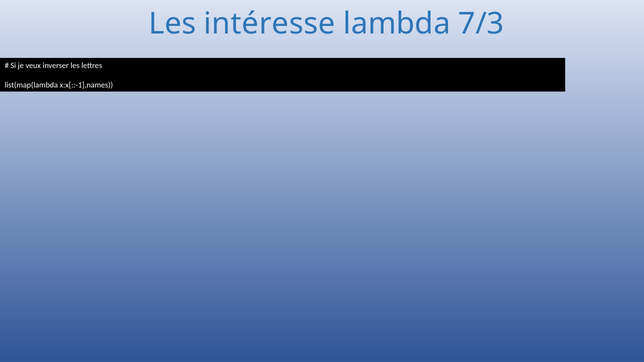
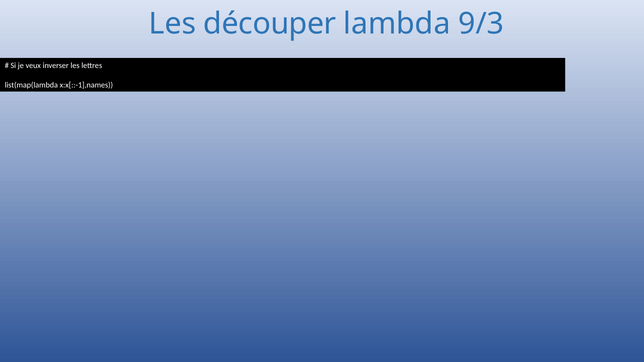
intéresse: intéresse -> découper (270, 24)
7/3: 7/3 -> 9/3 (481, 24)
